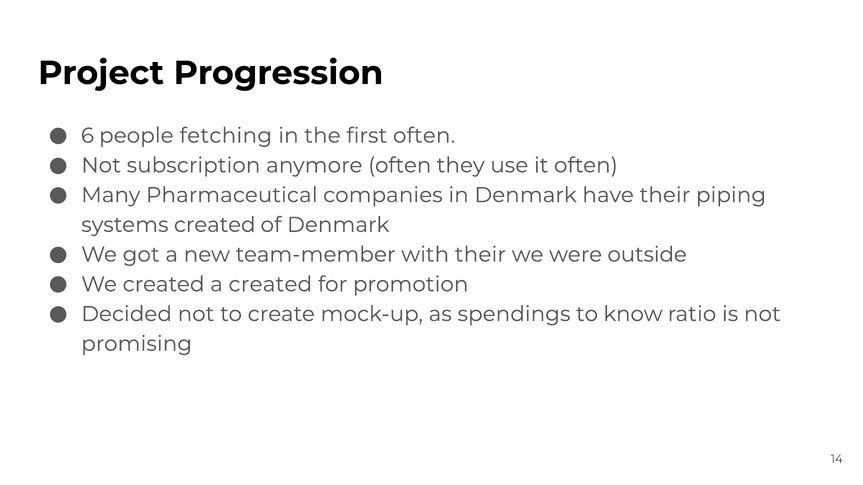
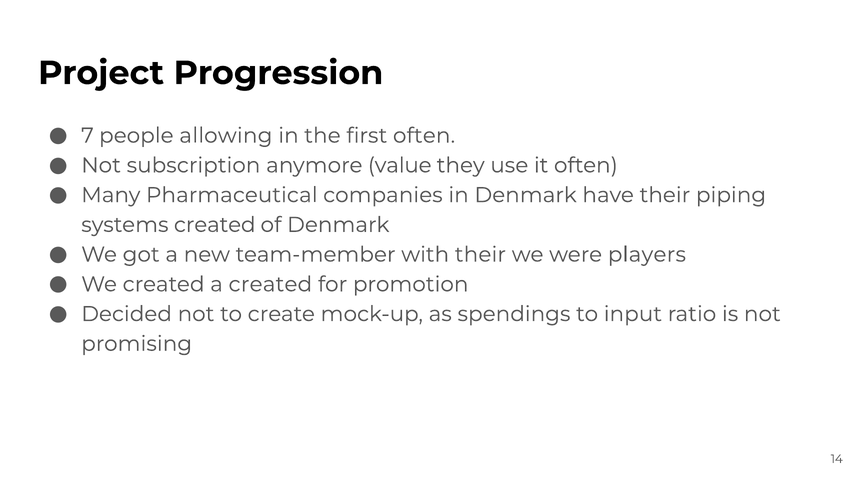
6: 6 -> 7 (87, 136)
fetching: fetching -> allowing (226, 136)
anymore often: often -> value (400, 165)
outside: outside -> players (647, 255)
know: know -> input (633, 314)
